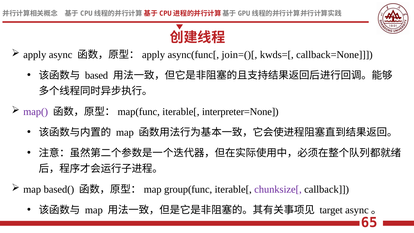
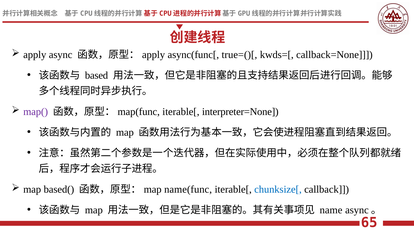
join=()[: join=()[ -> true=()[ (239, 55)
group(func: group(func -> name(func (188, 189)
chunksize[ colour: purple -> blue (278, 189)
target: target -> name (331, 210)
